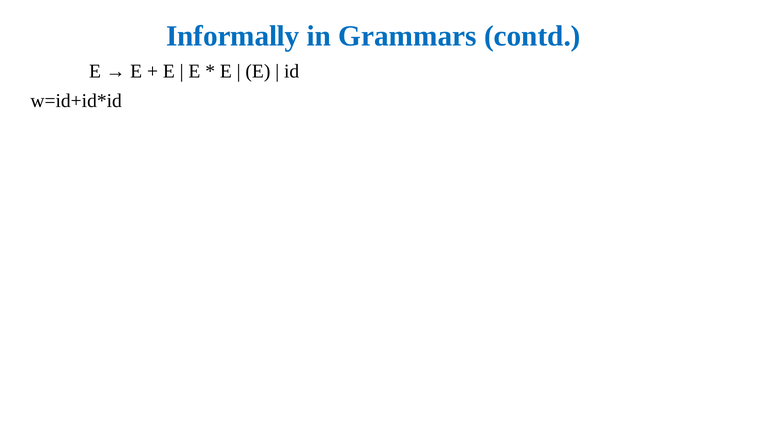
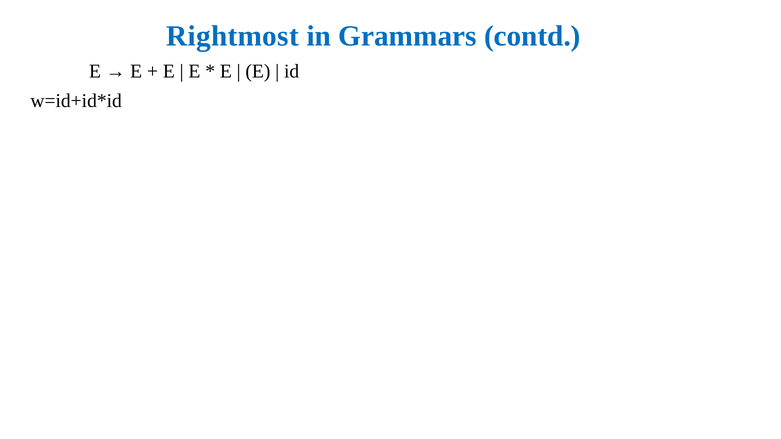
Informally: Informally -> Rightmost (233, 36)
